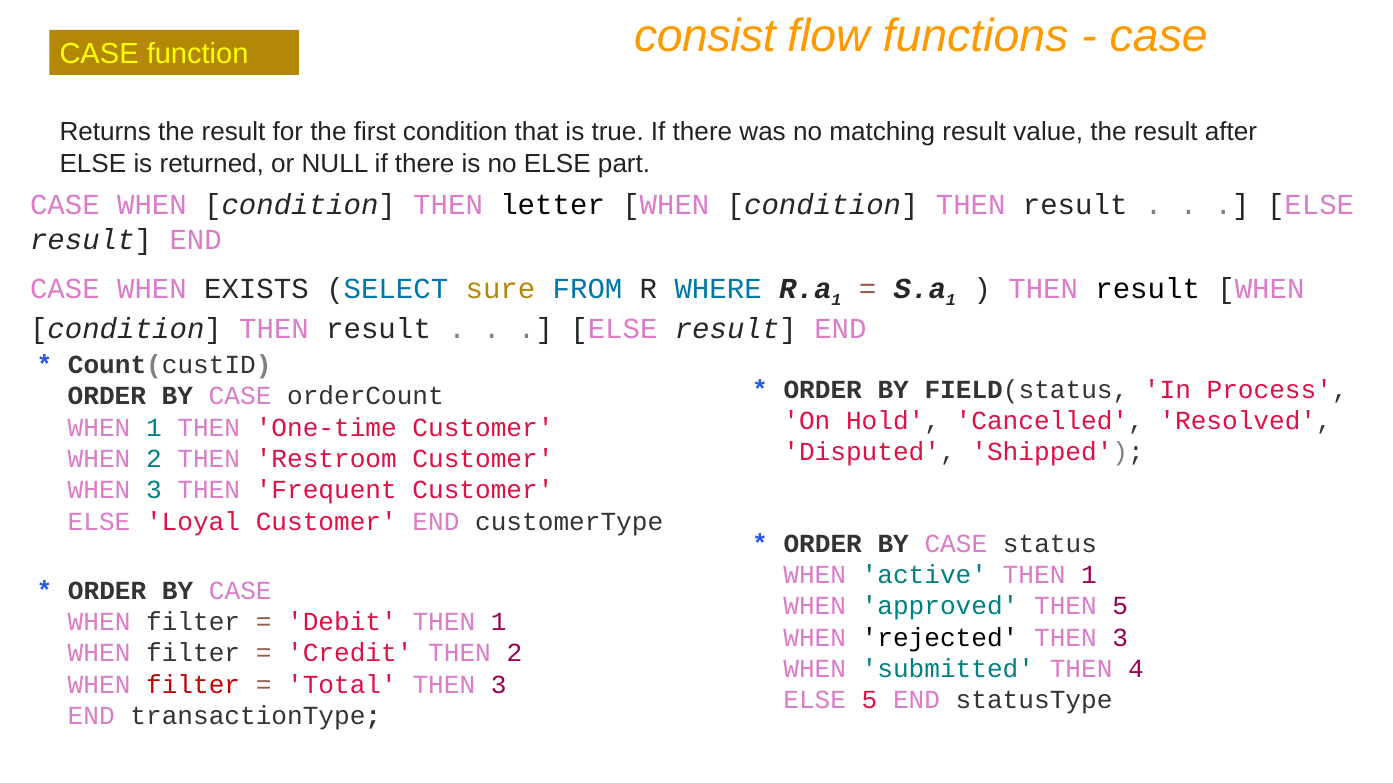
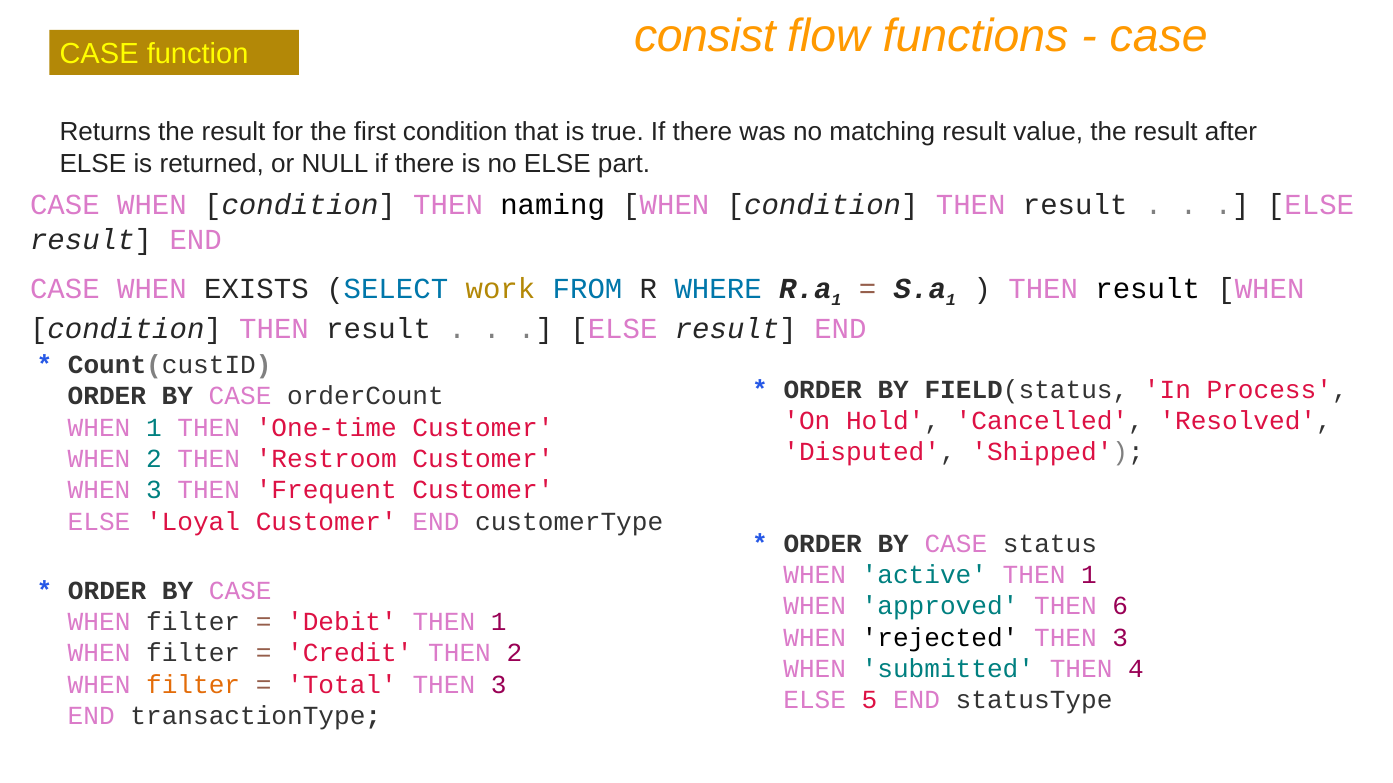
letter: letter -> naming (553, 206)
sure: sure -> work (500, 289)
THEN 5: 5 -> 6 (1120, 607)
filter colour: red -> orange (193, 685)
